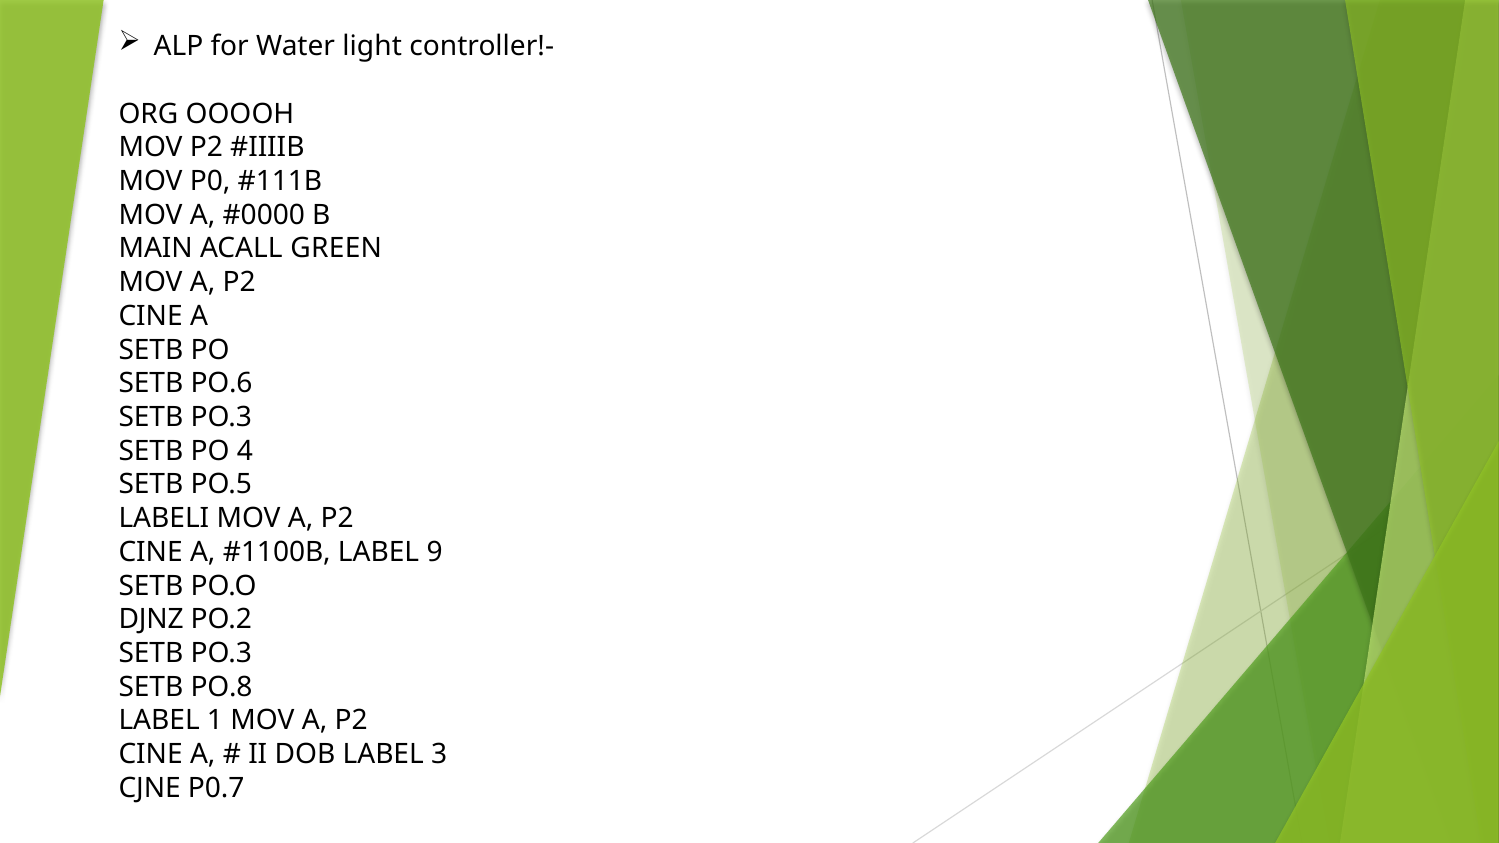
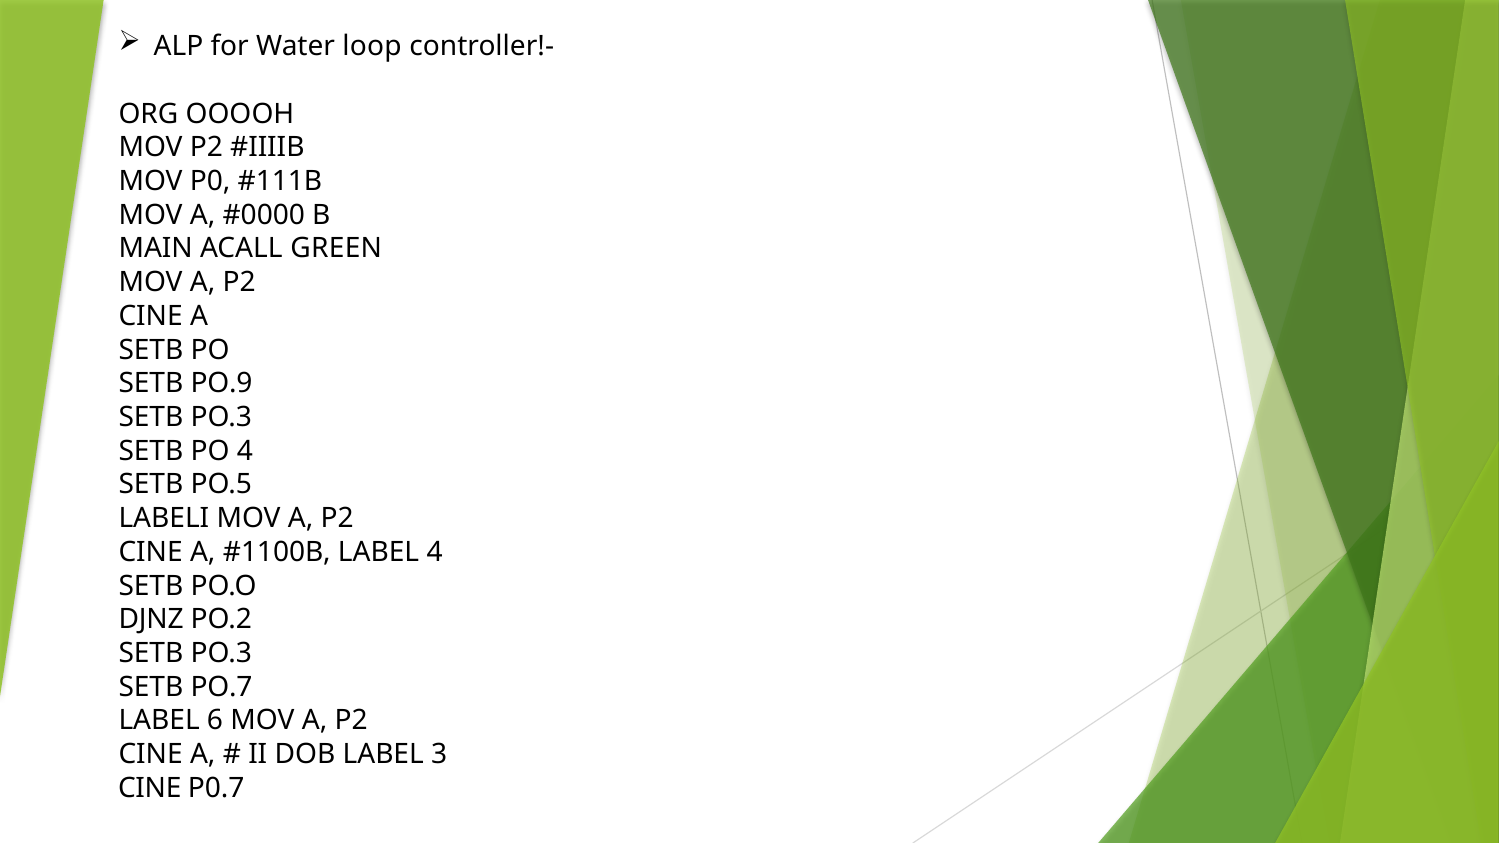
light: light -> loop (372, 46)
PO.6: PO.6 -> PO.9 (221, 384)
LABEL 9: 9 -> 4 (435, 552)
PO.8: PO.8 -> PO.7 (221, 687)
1: 1 -> 6 (215, 721)
CJNE: CJNE -> CINE (150, 788)
